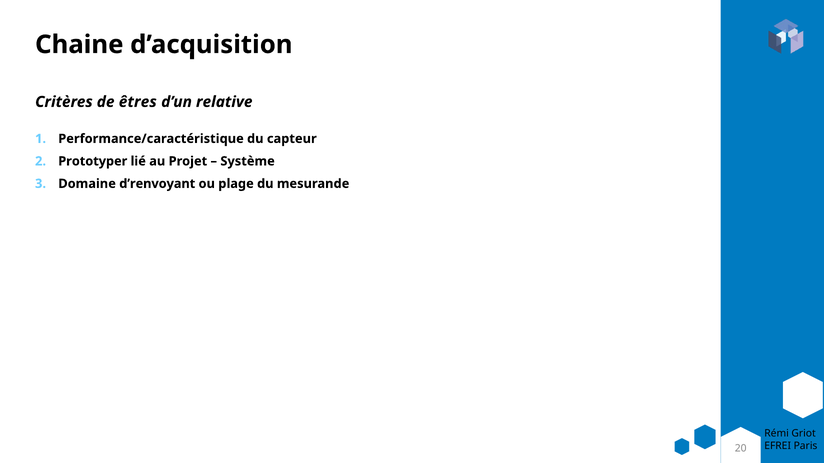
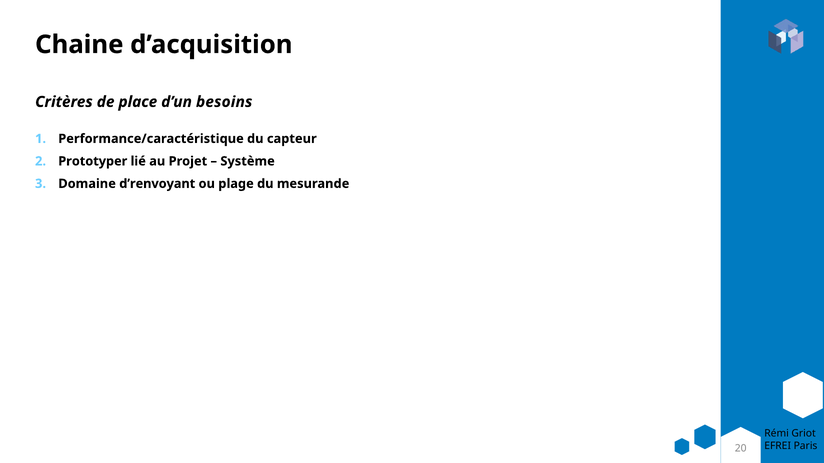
êtres: êtres -> place (138, 102)
relative: relative -> besoins (224, 102)
